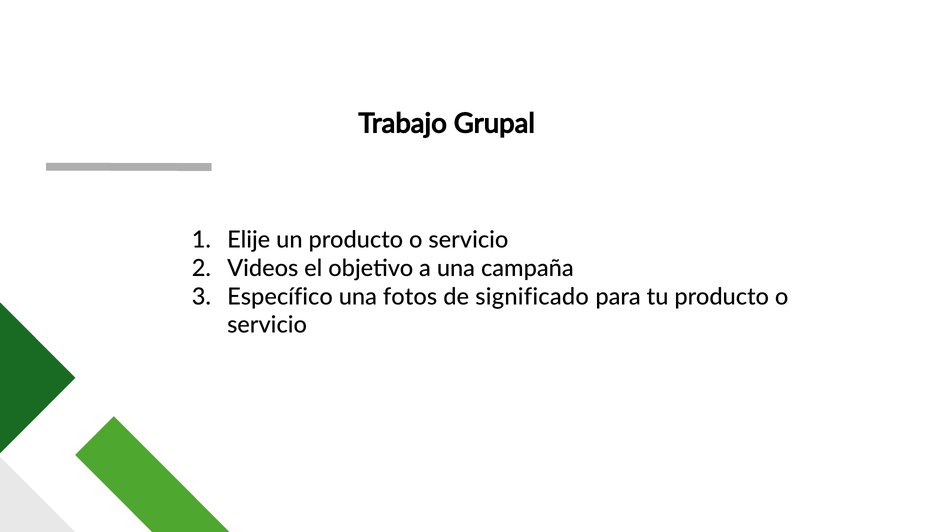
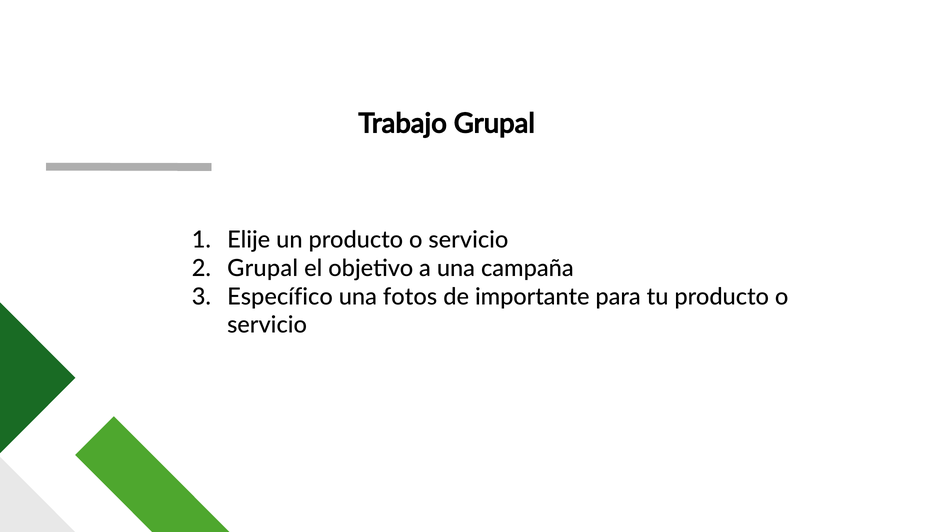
Videos: Videos -> Grupal (263, 268)
significado: significado -> importante (532, 297)
